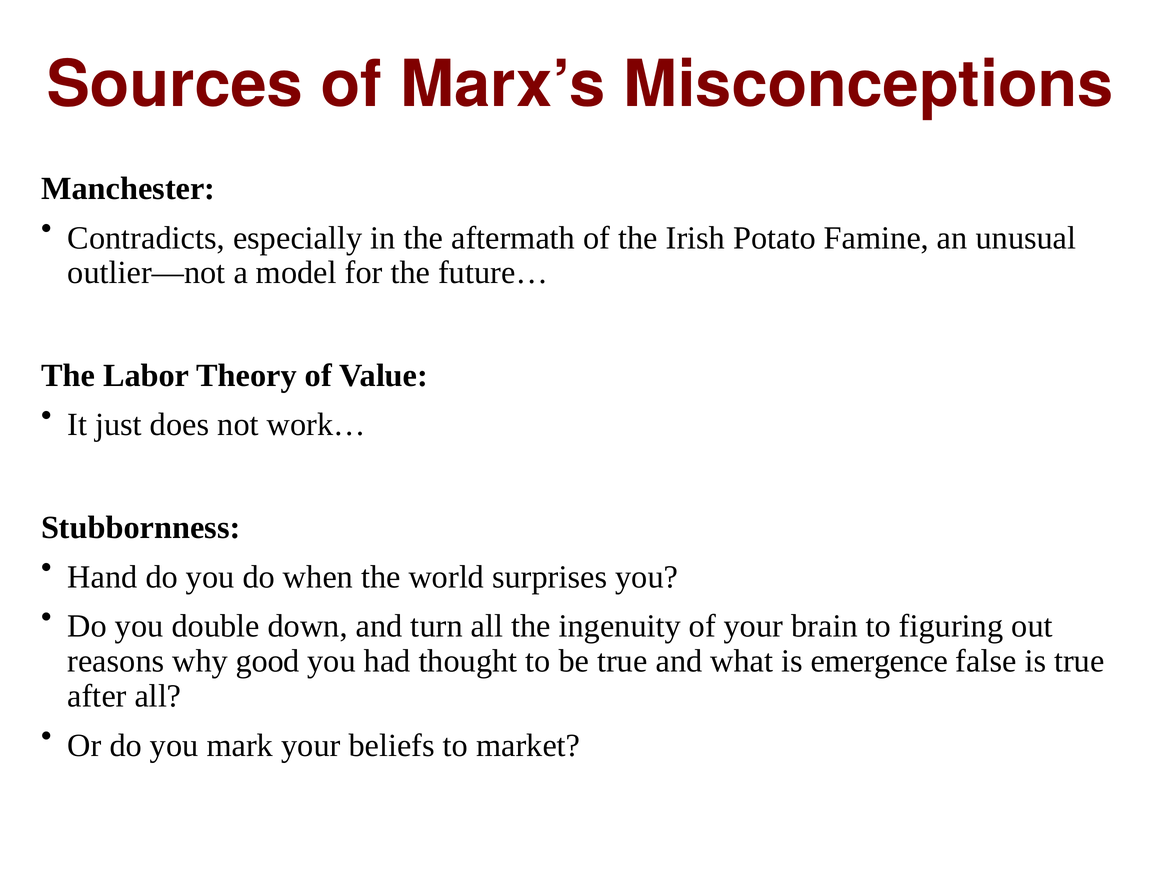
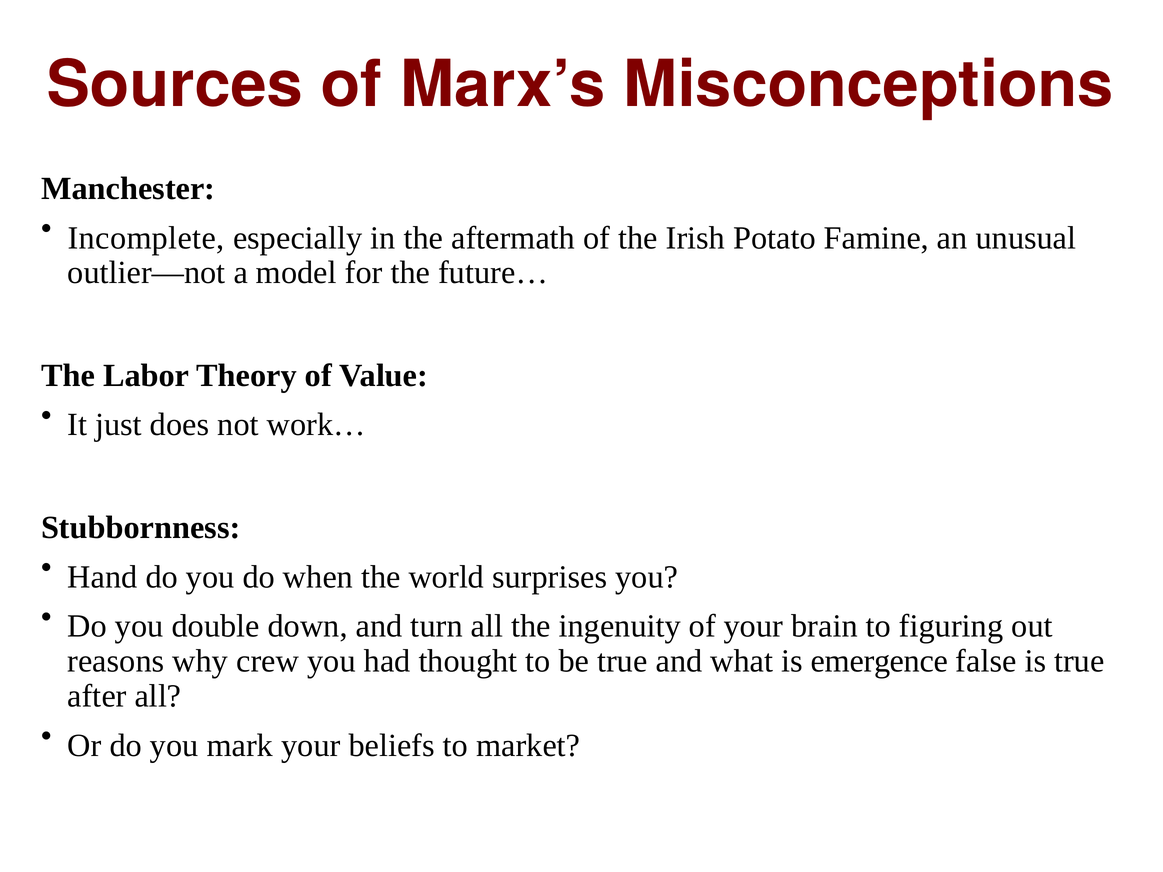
Contradicts: Contradicts -> Incomplete (146, 238)
good: good -> crew (268, 661)
